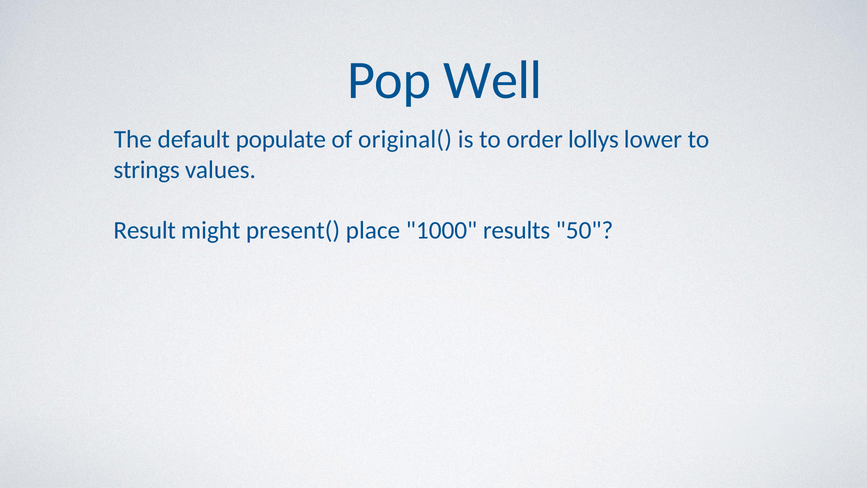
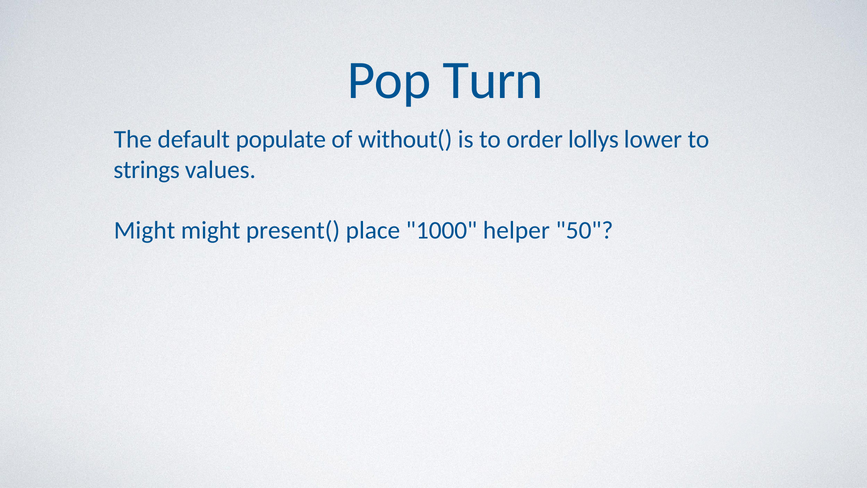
Well: Well -> Turn (493, 80)
original(: original( -> without( (405, 139)
Result: Result -> Might (144, 230)
results: results -> helper (516, 230)
